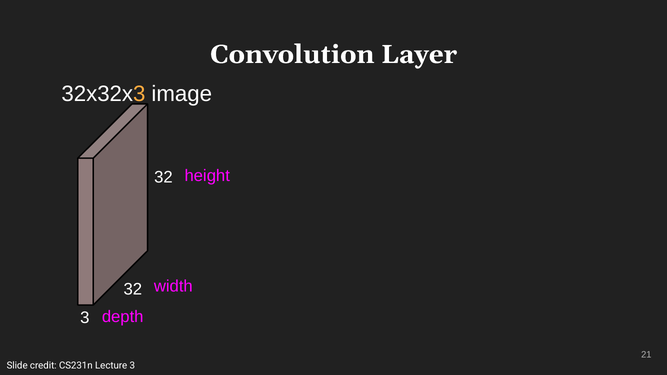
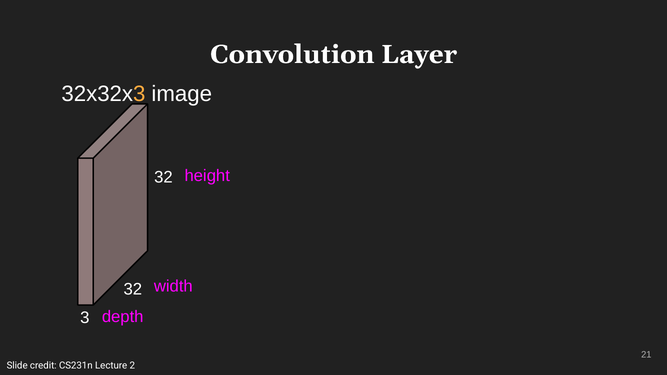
Lecture 3: 3 -> 2 (132, 366)
